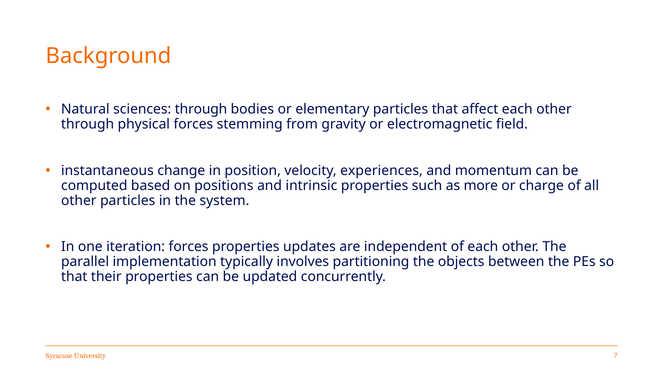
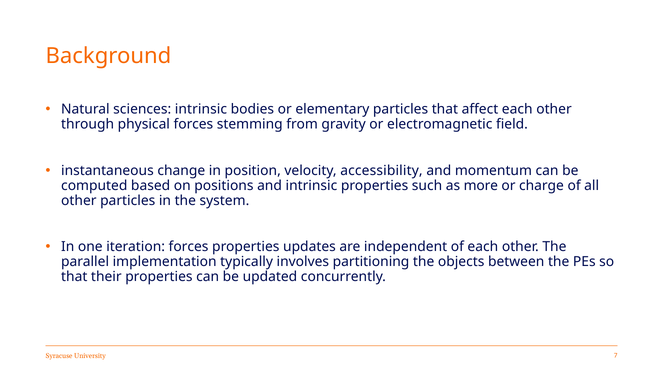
sciences through: through -> intrinsic (201, 109)
experiences: experiences -> accessibility (381, 171)
